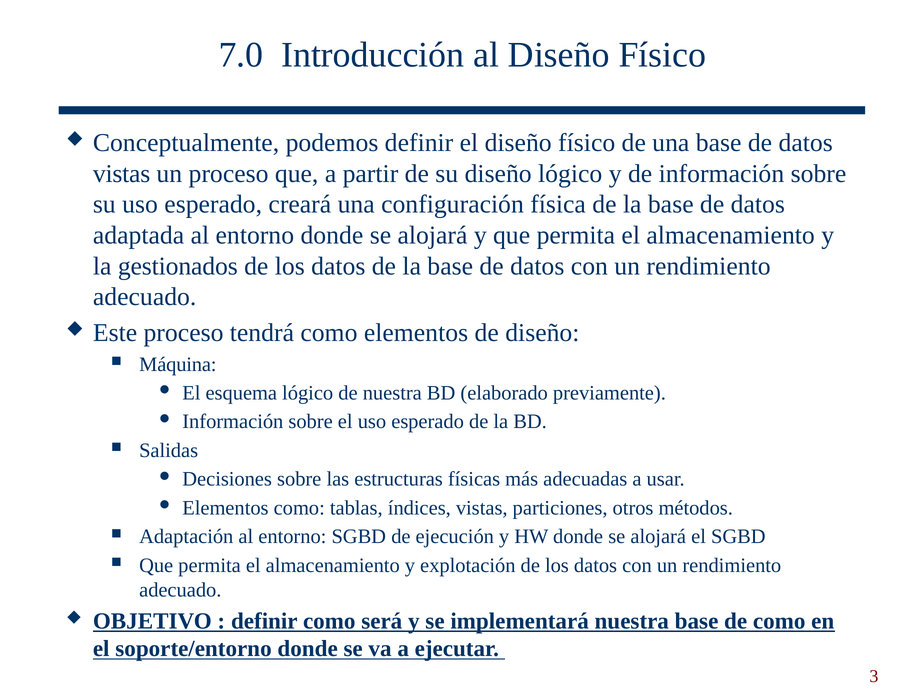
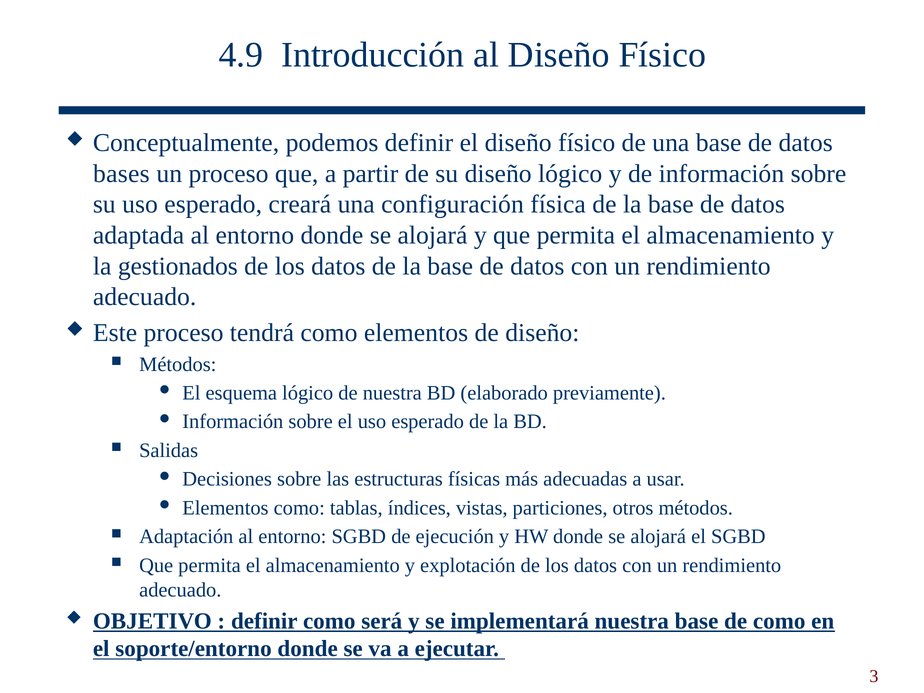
7.0: 7.0 -> 4.9 (241, 55)
vistas: vistas -> bases (121, 174)
Máquina: Máquina -> Métodos (178, 364)
